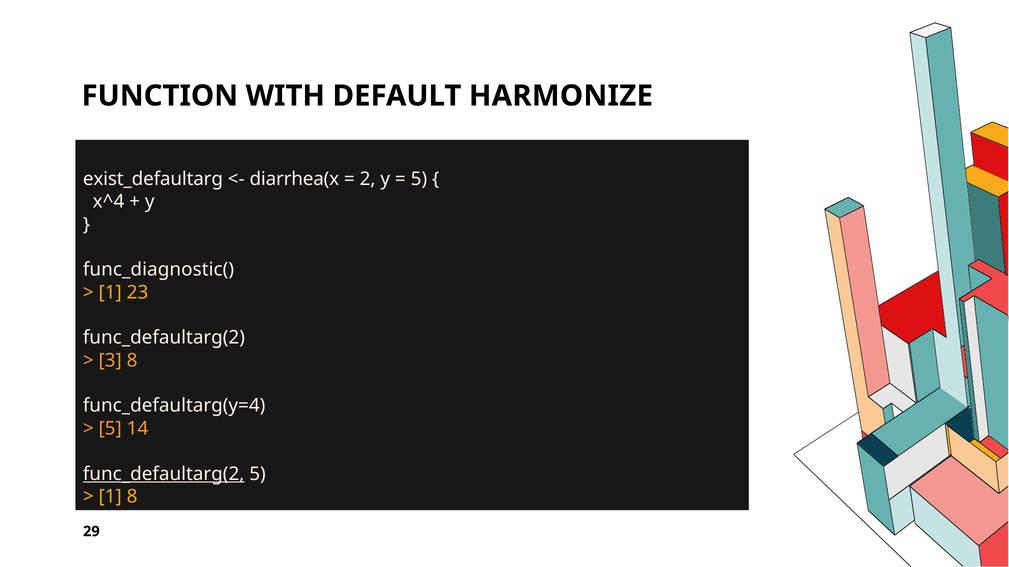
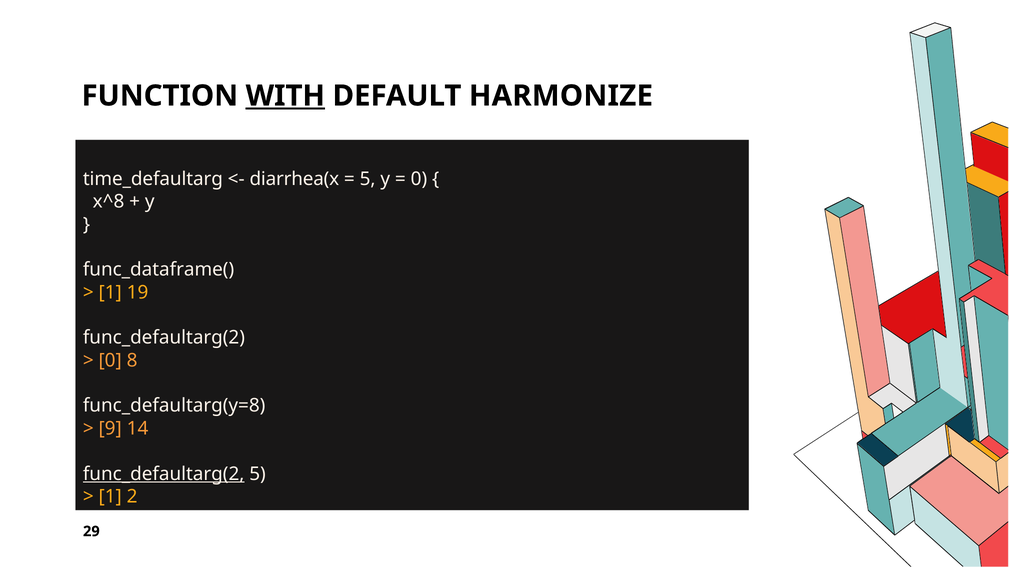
WITH underline: none -> present (285, 96)
exist_defaultarg: exist_defaultarg -> time_defaultarg (153, 179)
2: 2 -> 5 (368, 179)
5: 5 -> 0 (419, 179)
x^4: x^4 -> x^8 (109, 202)
func_diagnostic(: func_diagnostic( -> func_dataframe( (159, 270)
23: 23 -> 19 (138, 293)
3: 3 -> 0 (110, 361)
func_defaultarg(y=4: func_defaultarg(y=4 -> func_defaultarg(y=8 (174, 406)
5: 5 -> 9 (110, 429)
1 8: 8 -> 2 (132, 497)
